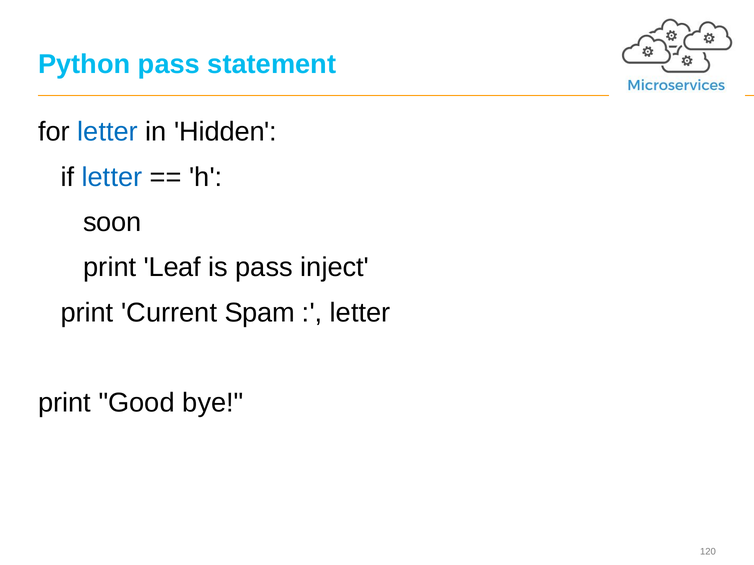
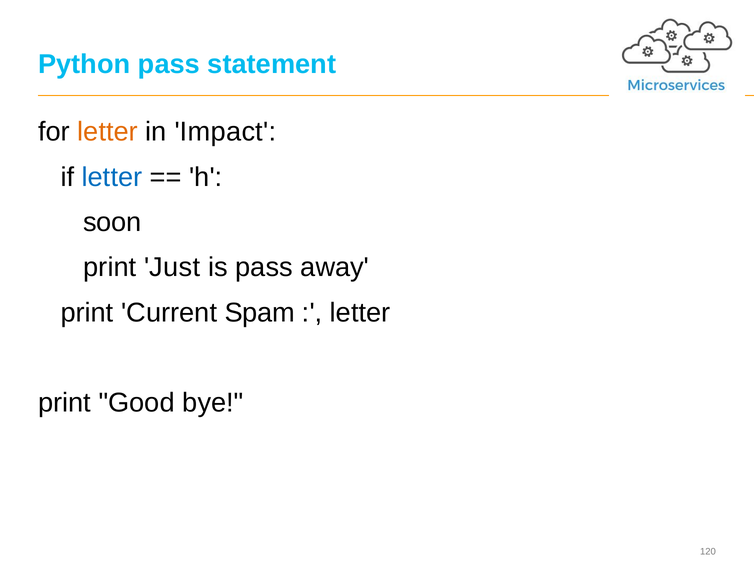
letter colour: blue -> orange (108, 132)
Hidden: Hidden -> Impact (225, 132)
Leaf: Leaf -> Just (172, 268)
inject: inject -> away (335, 268)
